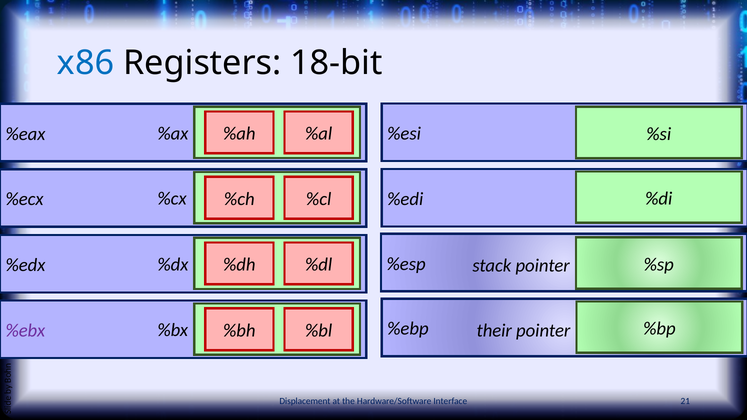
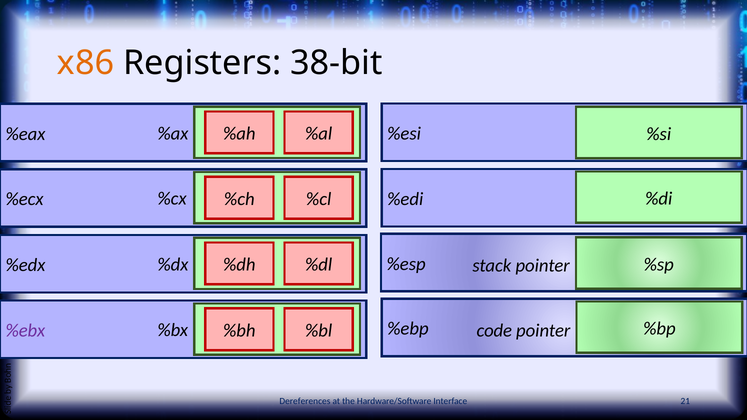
x86 colour: blue -> orange (86, 63)
18-bit: 18-bit -> 38-bit (336, 63)
their: their -> code (494, 331)
Displacement: Displacement -> Dereferences (305, 401)
